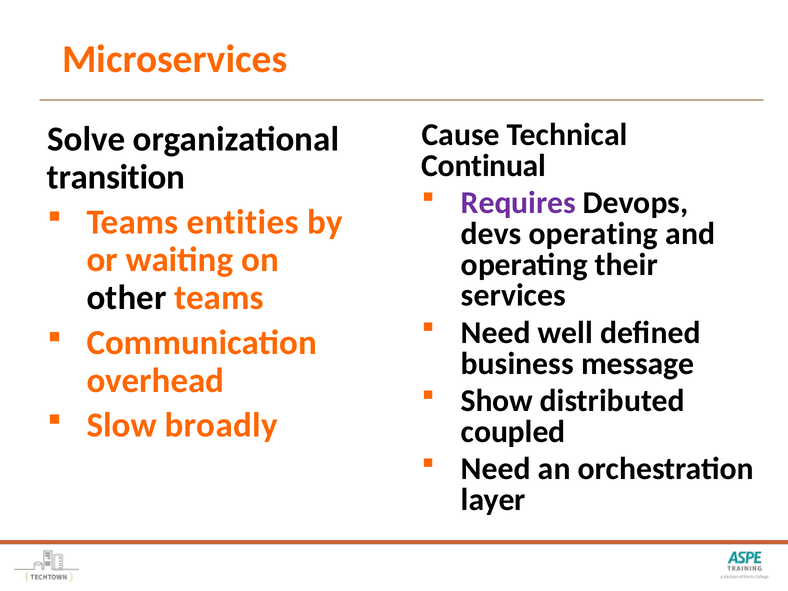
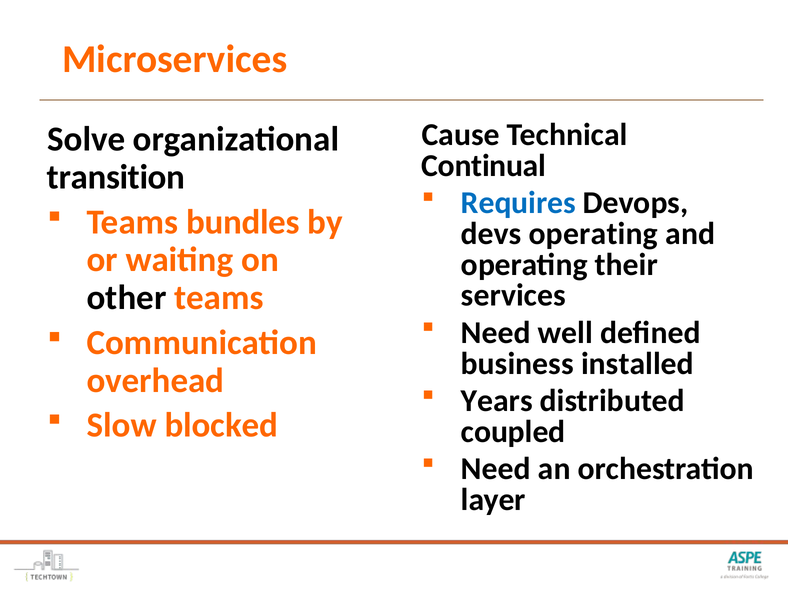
Requires colour: purple -> blue (518, 203)
entities: entities -> bundles (243, 222)
message: message -> installed (637, 364)
Show: Show -> Years (497, 401)
broadly: broadly -> blocked (221, 425)
